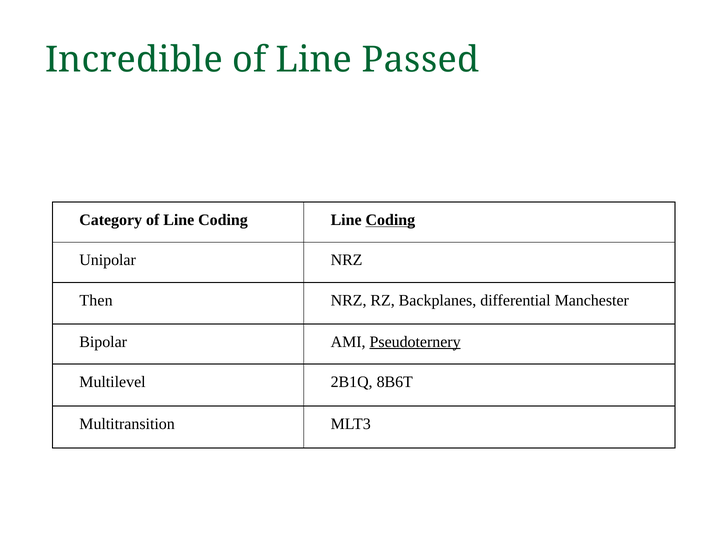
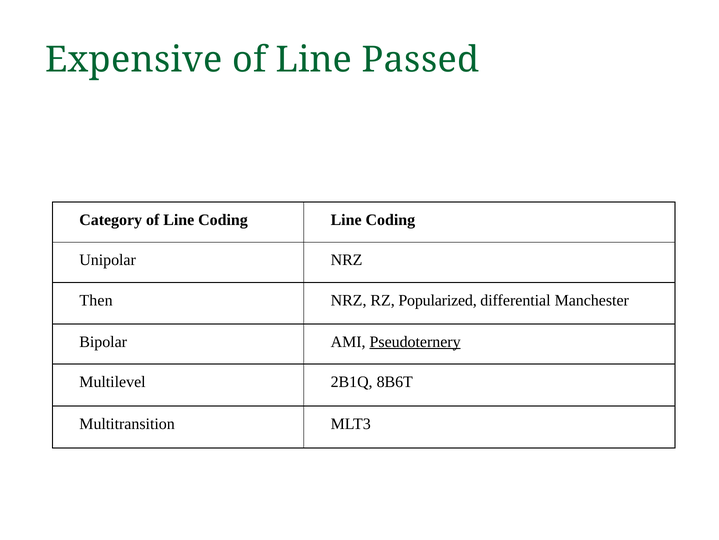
Incredible: Incredible -> Expensive (134, 60)
Coding underline: present -> none (390, 220)
Backplanes: Backplanes -> Popularized (438, 300)
